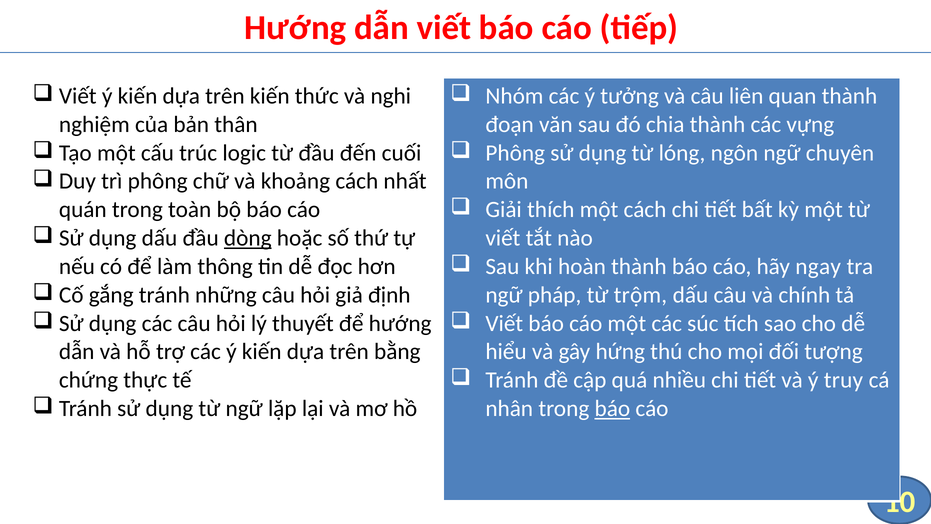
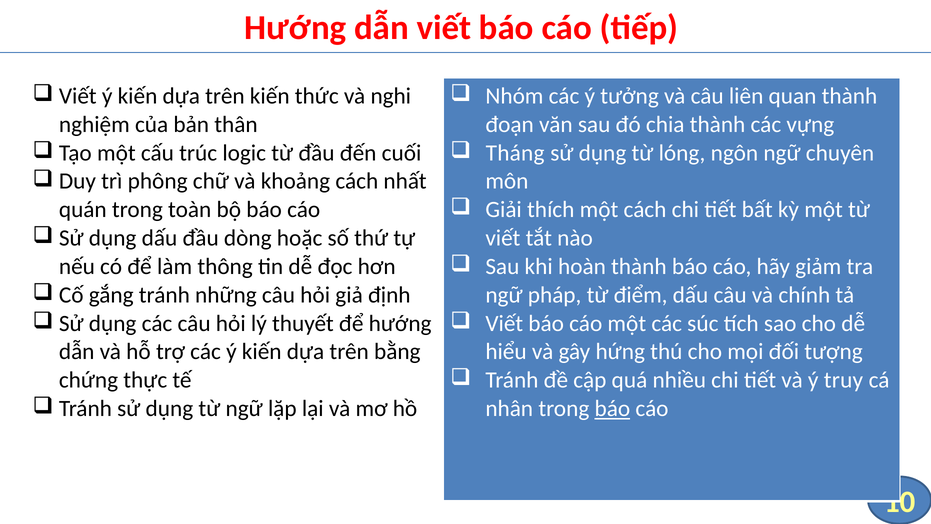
Phông: Phông -> Tháng (515, 153)
dòng underline: present -> none (248, 238)
ngay: ngay -> giảm (818, 266)
trộm: trộm -> điểm (641, 295)
